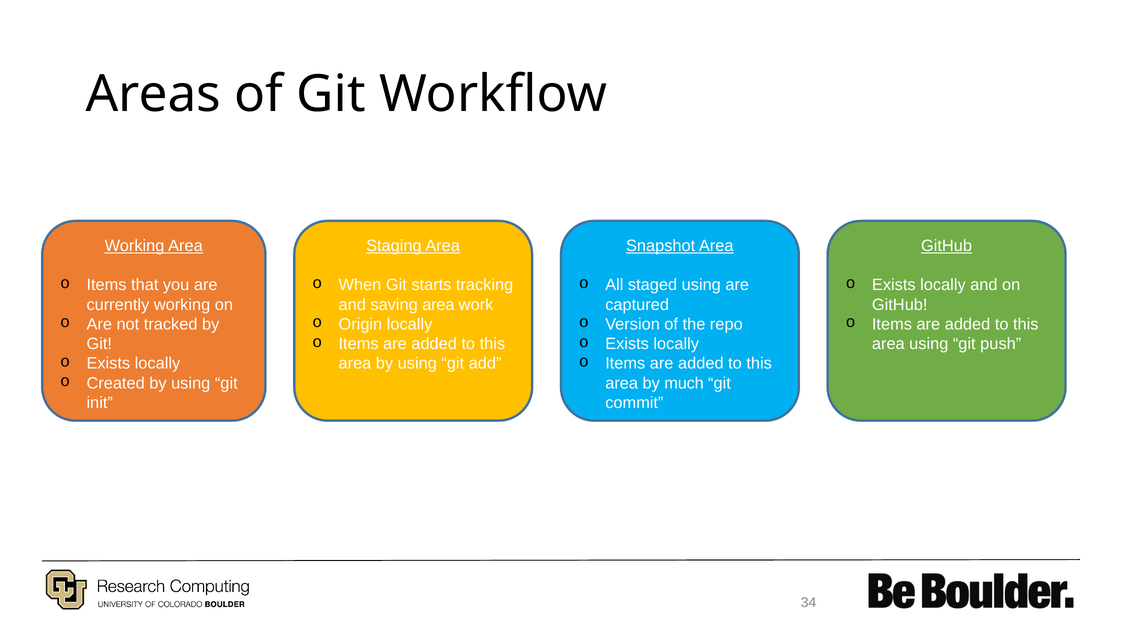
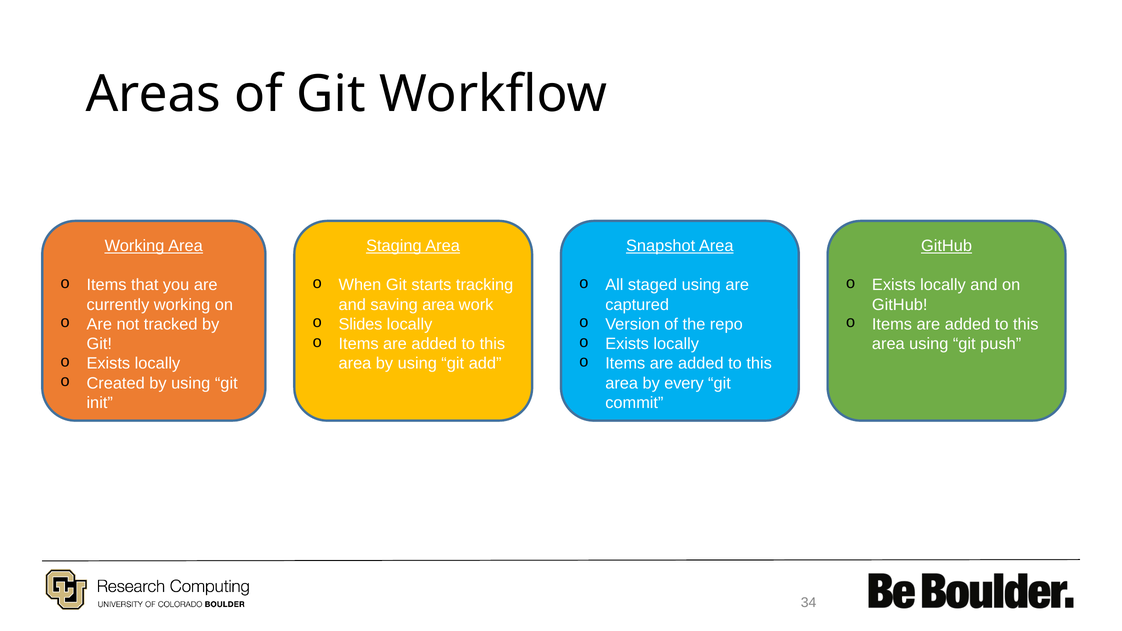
Origin: Origin -> Slides (360, 324)
much: much -> every (684, 383)
